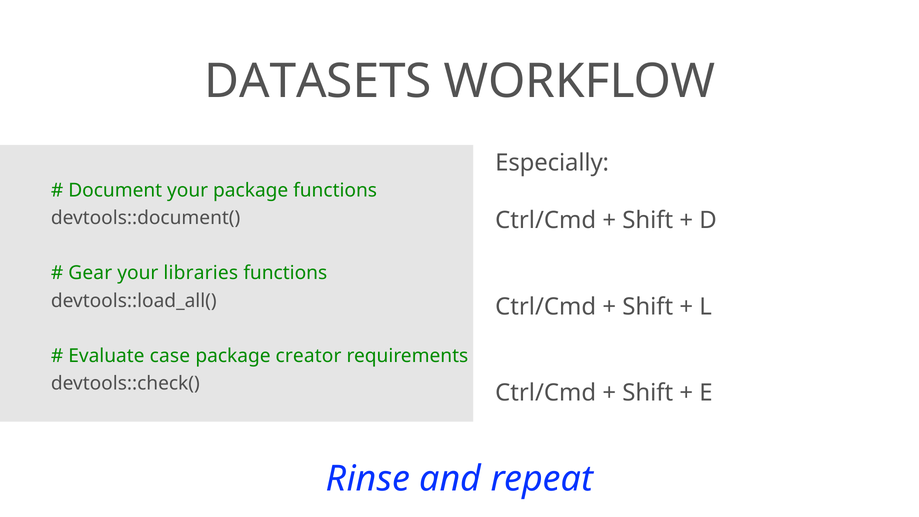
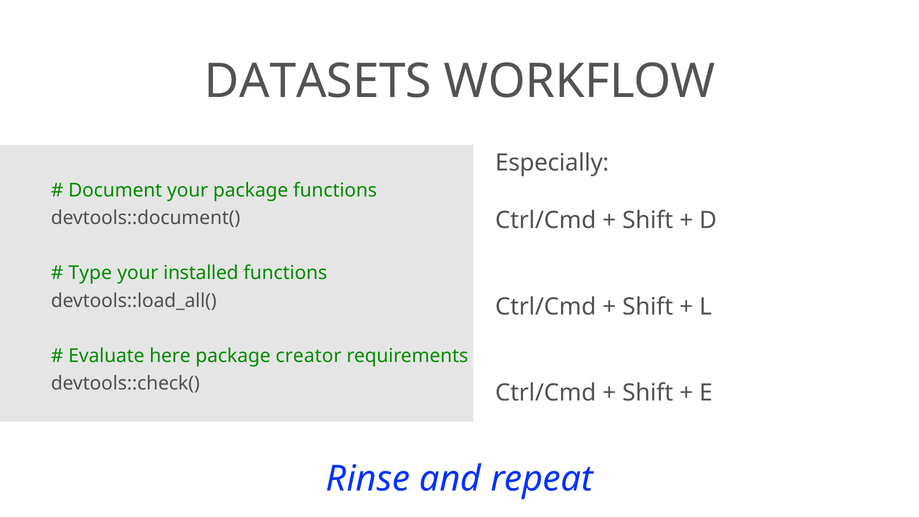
Gear: Gear -> Type (90, 273)
libraries: libraries -> installed (201, 273)
case: case -> here (170, 356)
